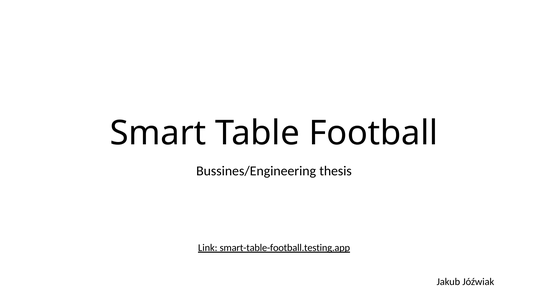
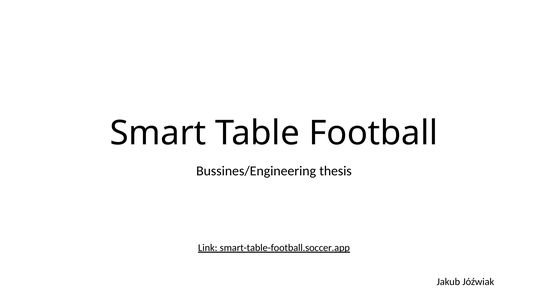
smart-table-football.testing.app: smart-table-football.testing.app -> smart-table-football.soccer.app (285, 248)
